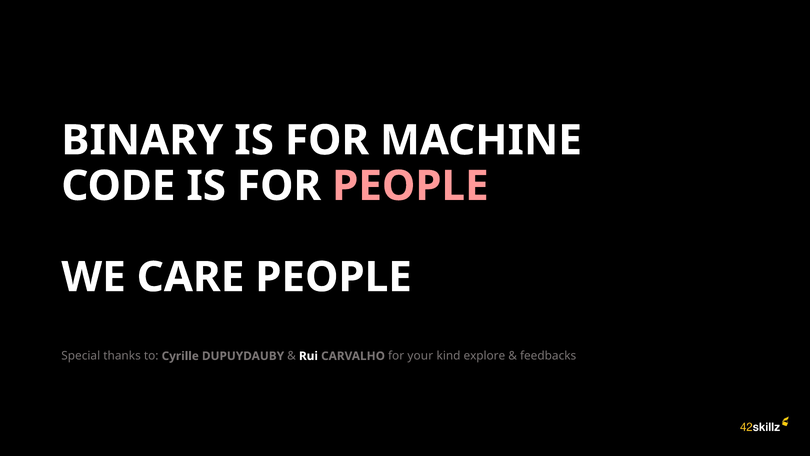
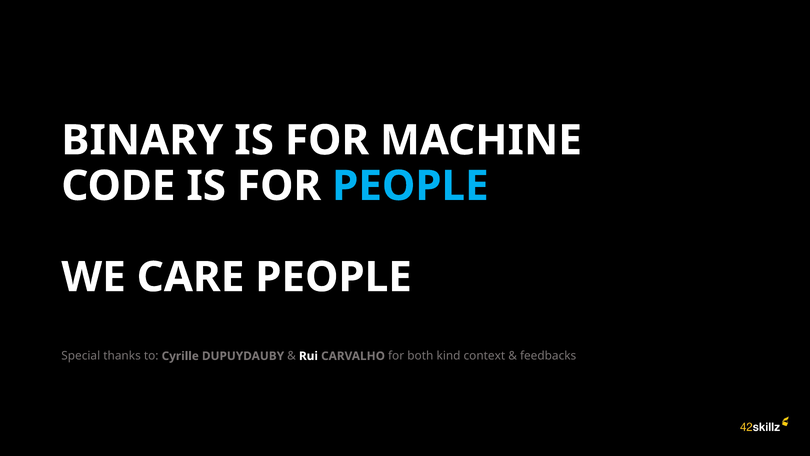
PEOPLE colour: pink -> light blue (410, 186)
your: your -> both (420, 356)
explore: explore -> context (484, 356)
